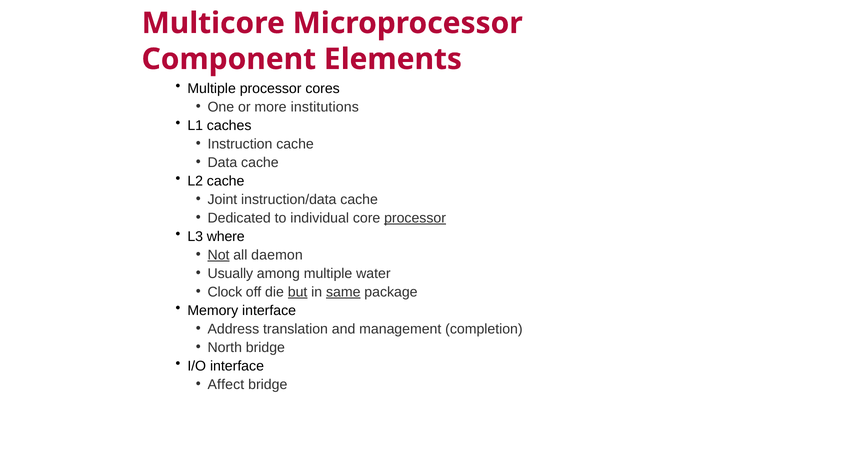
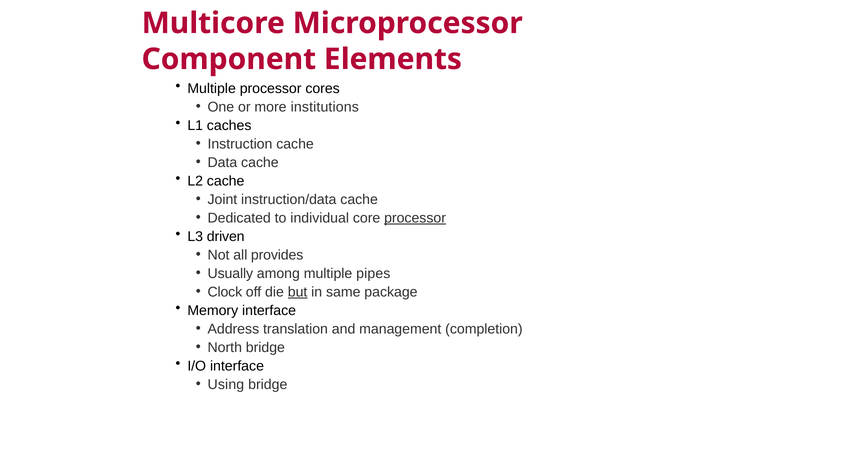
where: where -> driven (226, 237)
Not underline: present -> none (219, 255)
daemon: daemon -> provides (277, 255)
water: water -> pipes (373, 274)
same underline: present -> none (343, 292)
Affect: Affect -> Using (226, 385)
